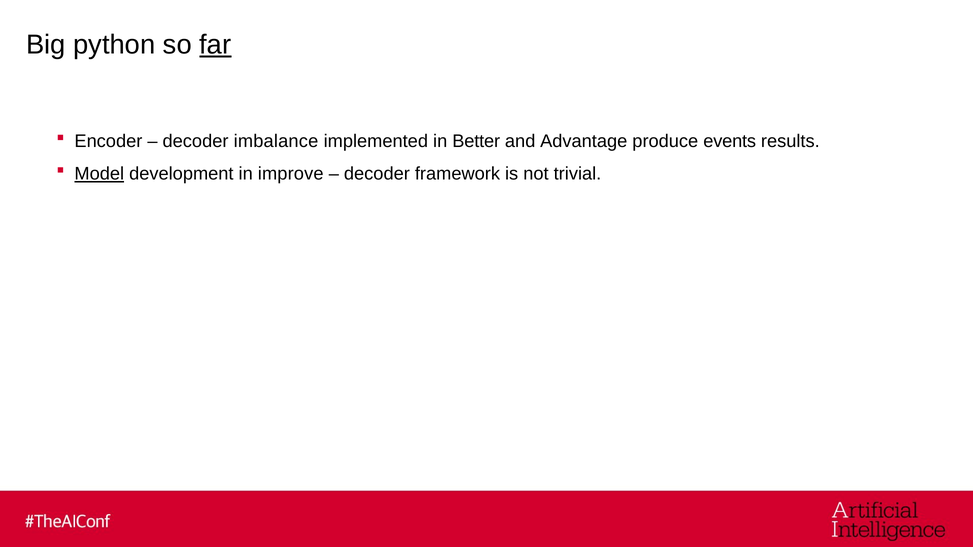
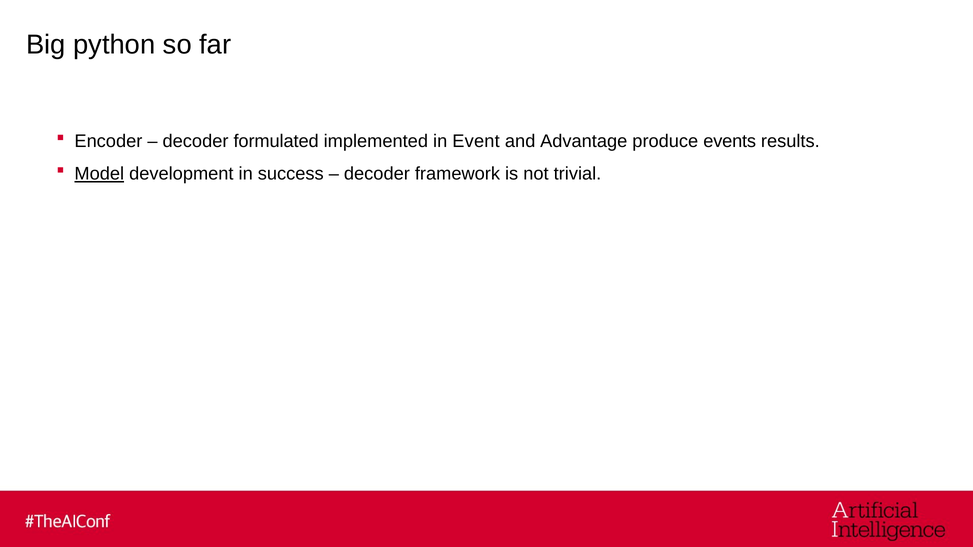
far underline: present -> none (215, 45)
imbalance: imbalance -> formulated (276, 141)
Better: Better -> Event (476, 141)
improve: improve -> success (291, 174)
